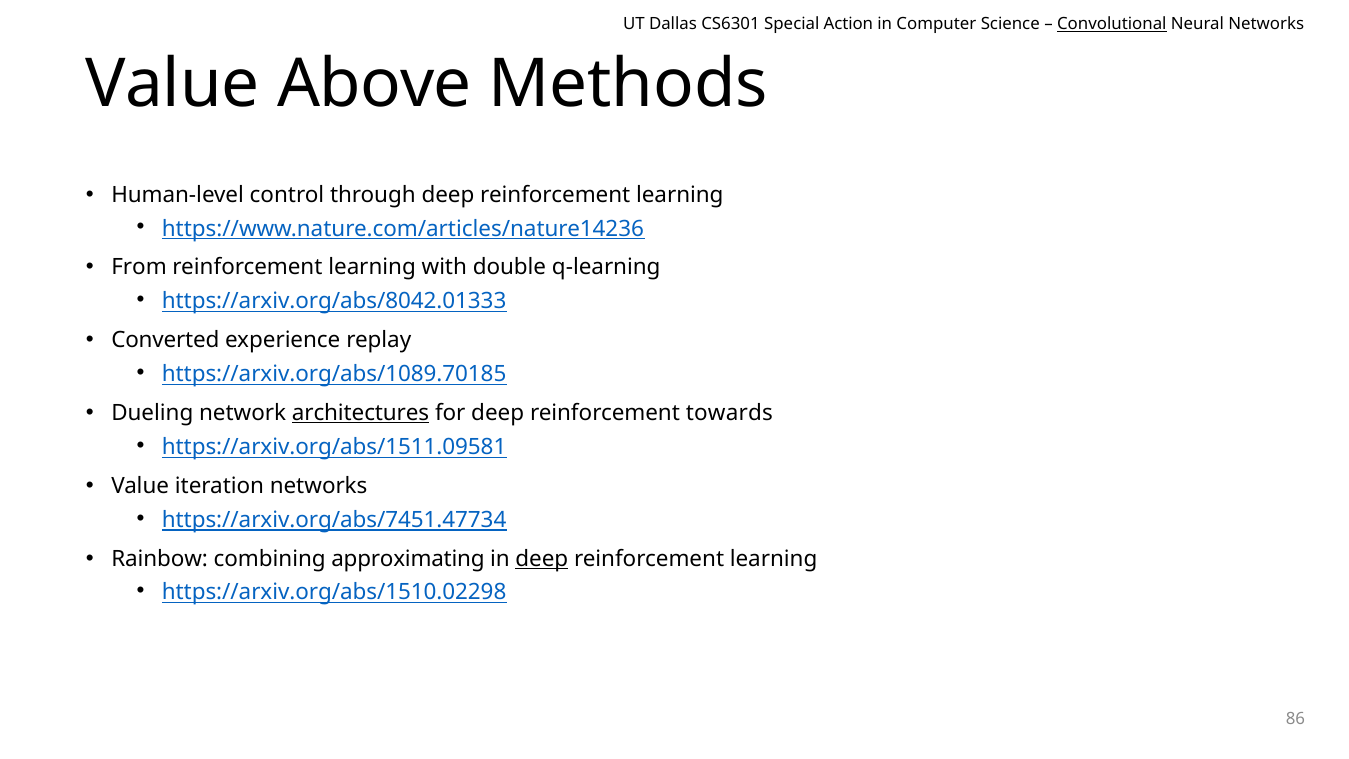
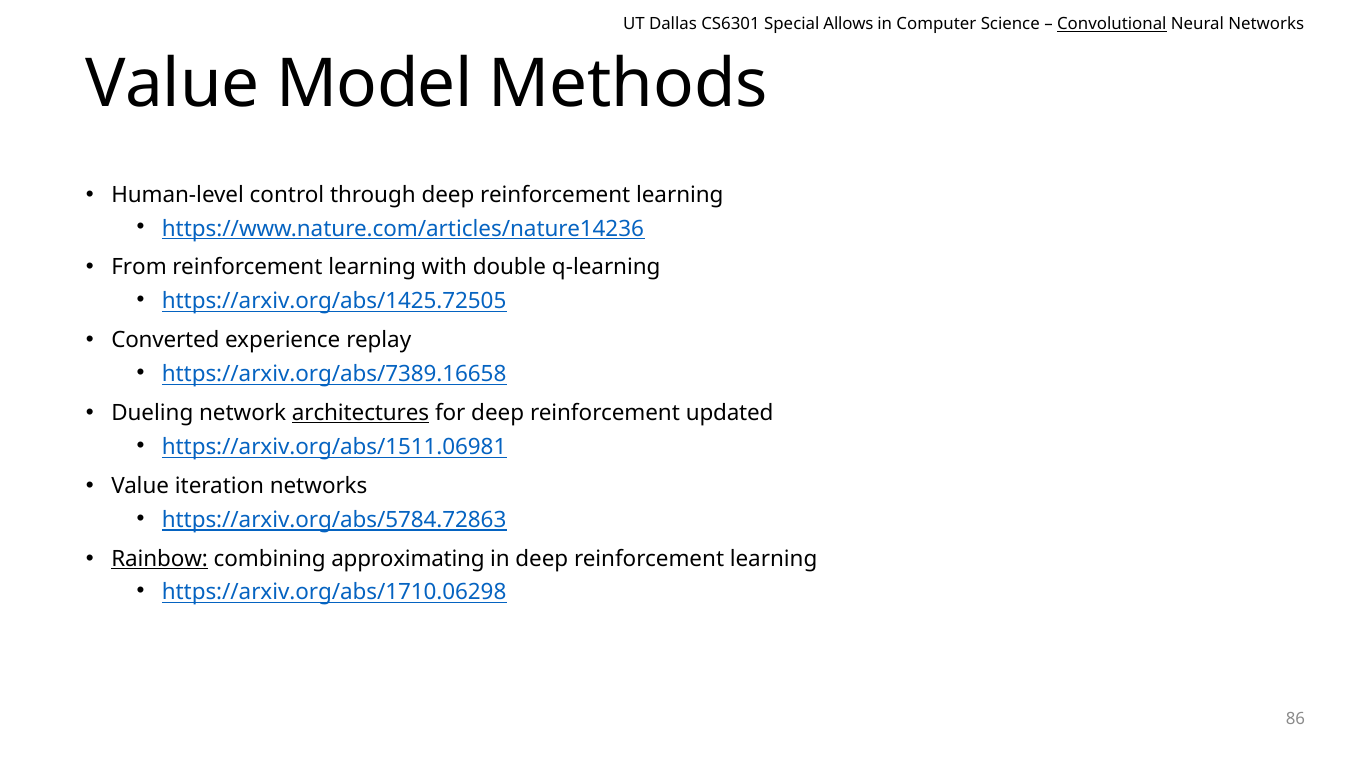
Action: Action -> Allows (848, 24)
Above: Above -> Model (374, 85)
https://arxiv.org/abs/8042.01333: https://arxiv.org/abs/8042.01333 -> https://arxiv.org/abs/1425.72505 (334, 301)
https://arxiv.org/abs/1089.70185: https://arxiv.org/abs/1089.70185 -> https://arxiv.org/abs/7389.16658 (334, 374)
towards: towards -> updated (730, 413)
https://arxiv.org/abs/1511.09581: https://arxiv.org/abs/1511.09581 -> https://arxiv.org/abs/1511.06981 (334, 447)
https://arxiv.org/abs/7451.47734: https://arxiv.org/abs/7451.47734 -> https://arxiv.org/abs/5784.72863 (334, 520)
Rainbow underline: none -> present (160, 559)
deep underline: present -> none (542, 559)
https://arxiv.org/abs/1510.02298: https://arxiv.org/abs/1510.02298 -> https://arxiv.org/abs/1710.06298 (334, 592)
